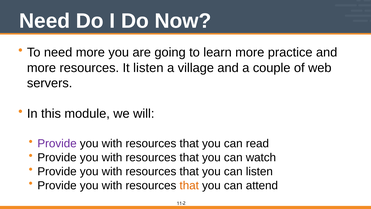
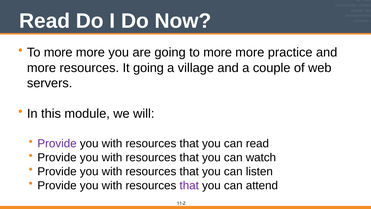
Need: Need -> Read (45, 21)
need: need -> more (58, 52)
going to learn: learn -> more (218, 52)
It listen: listen -> going (148, 68)
that colour: orange -> purple (189, 185)
